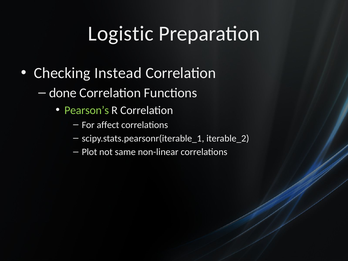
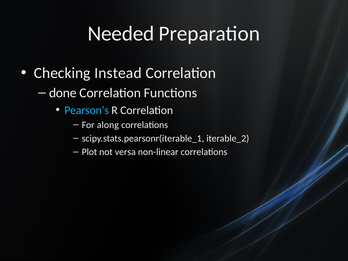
Logistic: Logistic -> Needed (121, 34)
Pearson’s colour: light green -> light blue (87, 110)
affect: affect -> along (108, 125)
same: same -> versa (125, 152)
